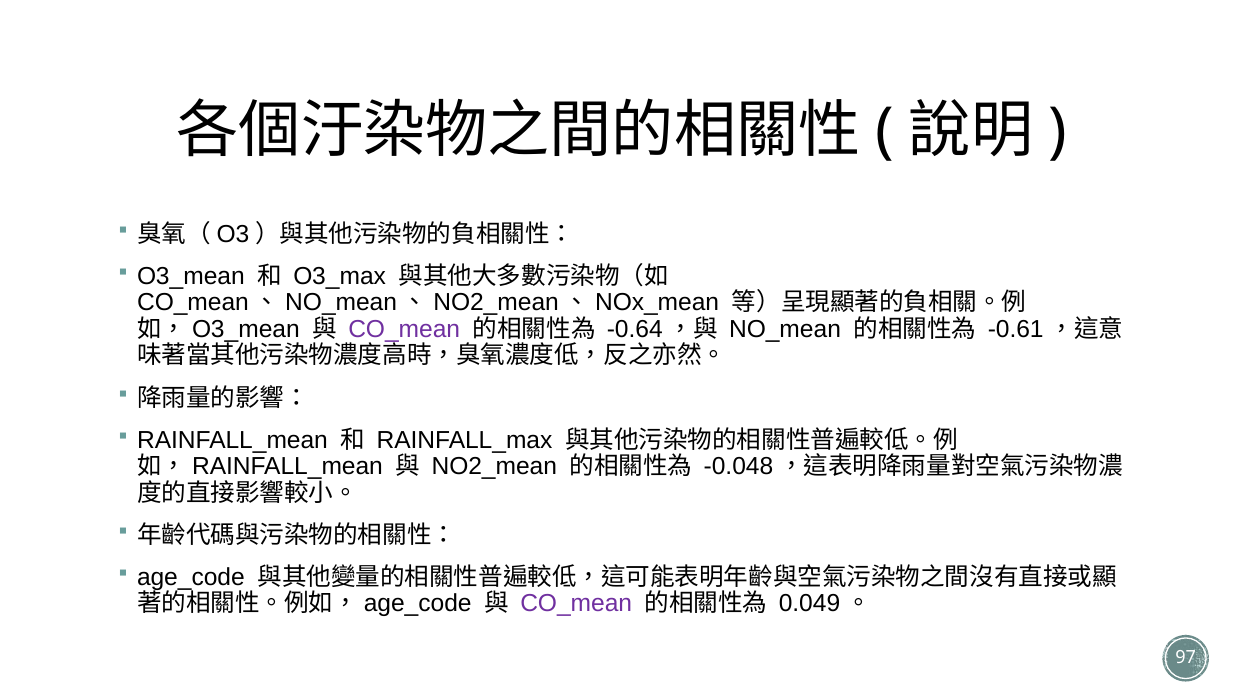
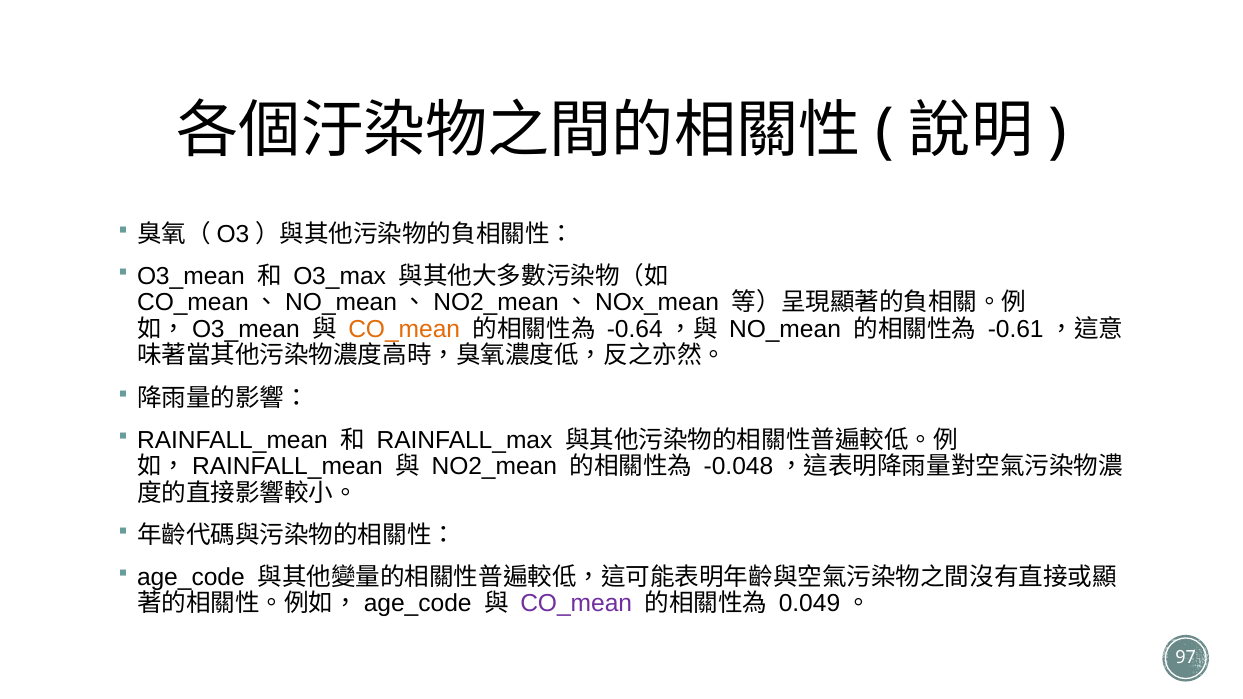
CO_mean colour: purple -> orange (404, 329)
